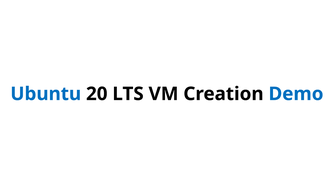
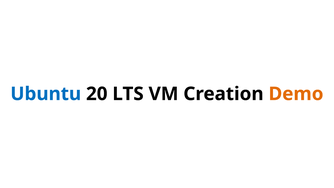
Demo colour: blue -> orange (296, 94)
